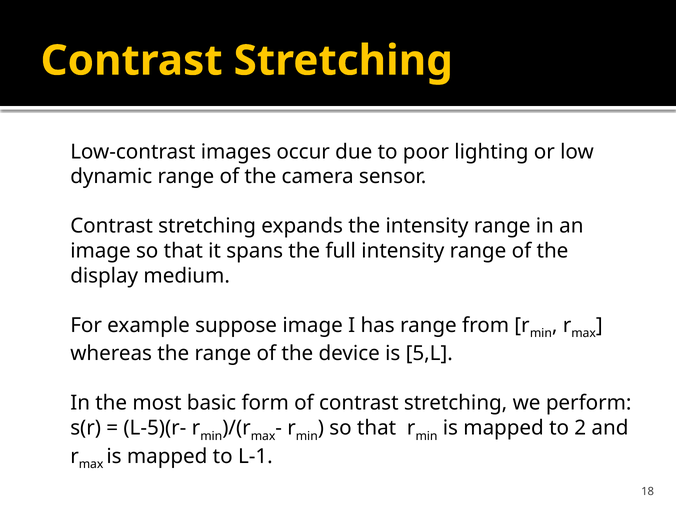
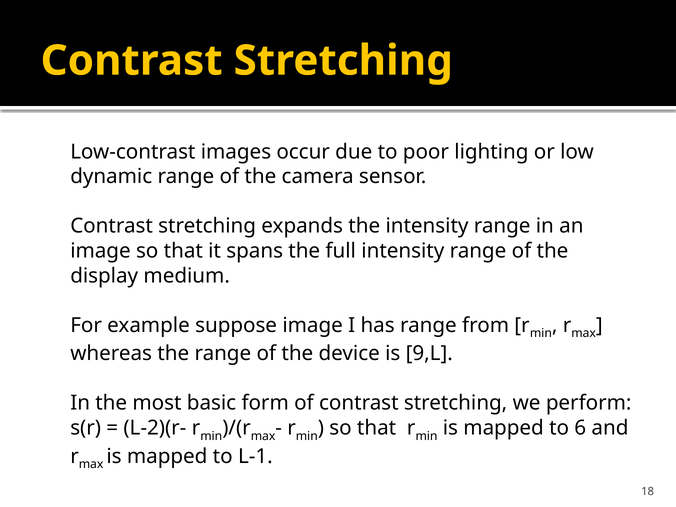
5,L: 5,L -> 9,L (429, 354)
L-5)(r-: L-5)(r- -> L-2)(r- (155, 428)
2: 2 -> 6 (580, 428)
